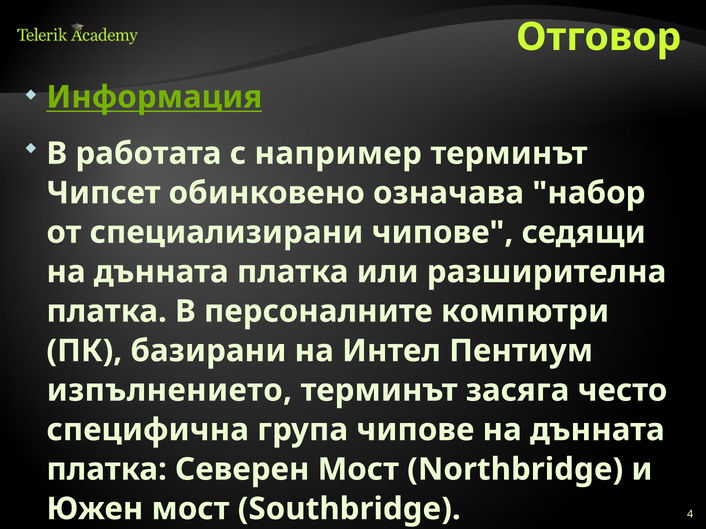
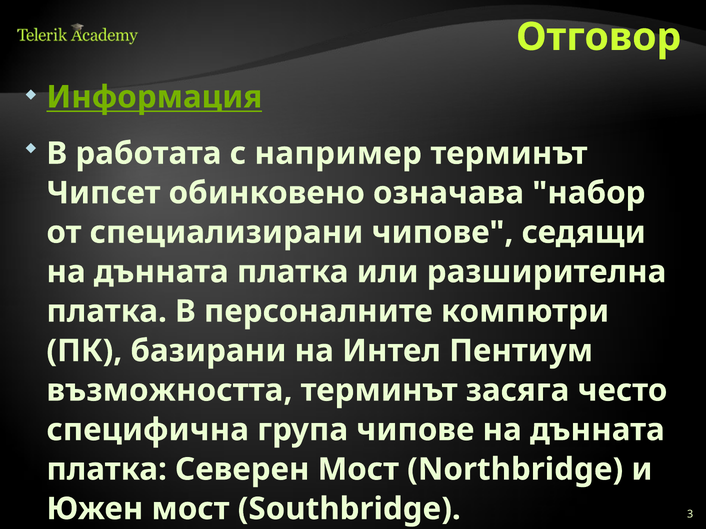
изпълнението: изпълнението -> възможността (169, 391)
4: 4 -> 3 (690, 515)
